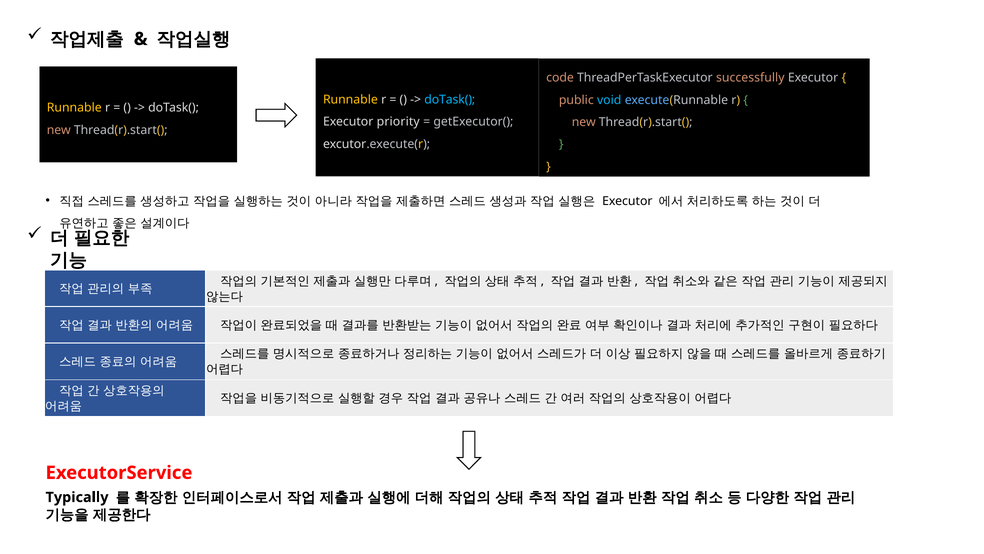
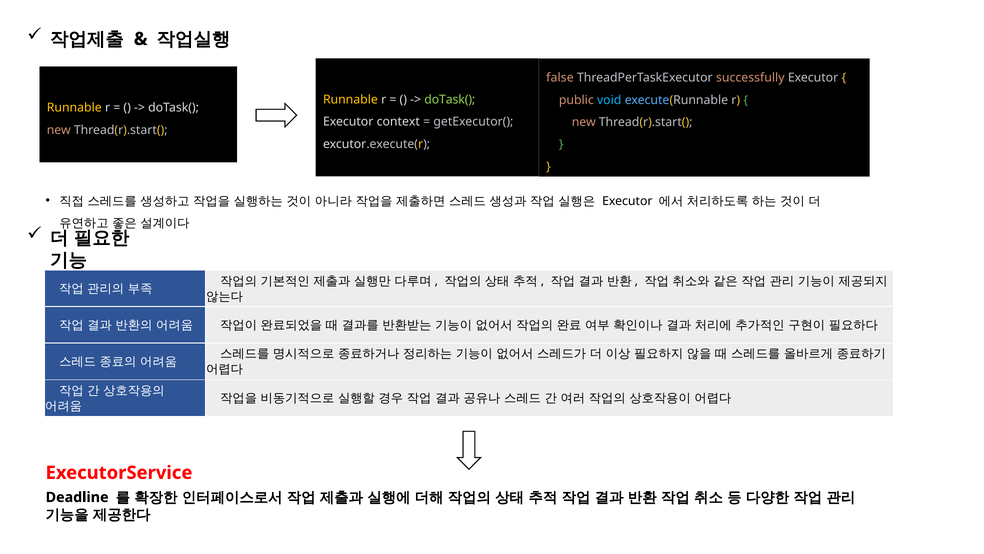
code: code -> false (560, 78)
doTask( colour: light blue -> light green (450, 100)
priority: priority -> context (398, 122)
Typically: Typically -> Deadline (77, 497)
